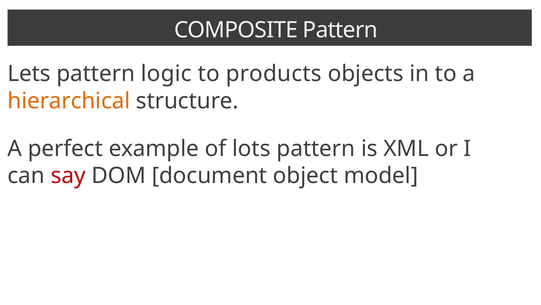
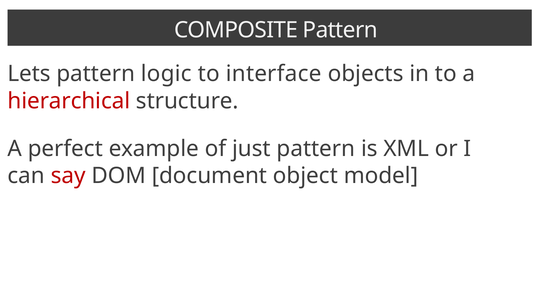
products: products -> interface (274, 74)
hierarchical colour: orange -> red (69, 101)
lots: lots -> just (251, 148)
